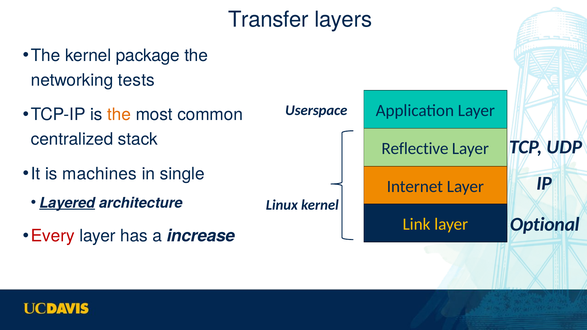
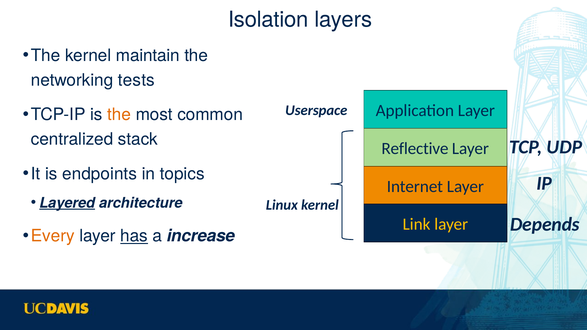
Transfer: Transfer -> Isolation (268, 20)
package: package -> maintain (148, 56)
machines: machines -> endpoints (100, 174)
single: single -> topics (182, 174)
Optional: Optional -> Depends (545, 224)
Every colour: red -> orange (53, 236)
has underline: none -> present (134, 236)
